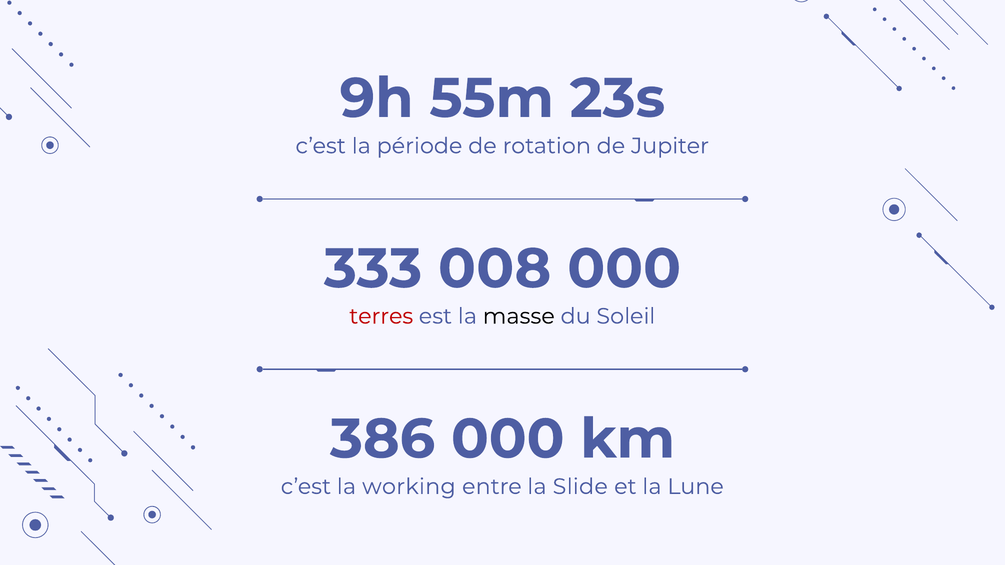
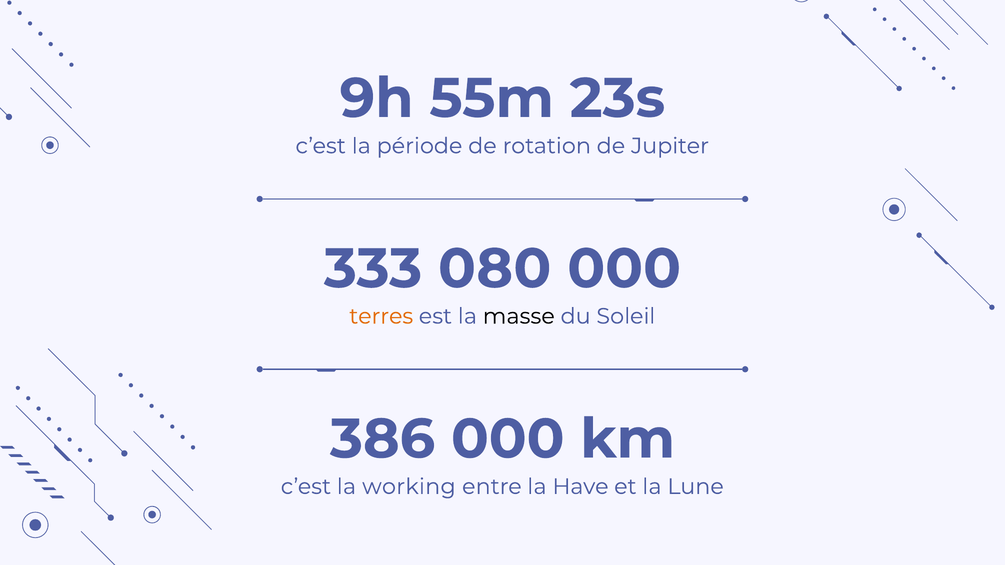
008: 008 -> 080 (495, 269)
terres colour: red -> orange (381, 316)
Slide: Slide -> Have (580, 487)
